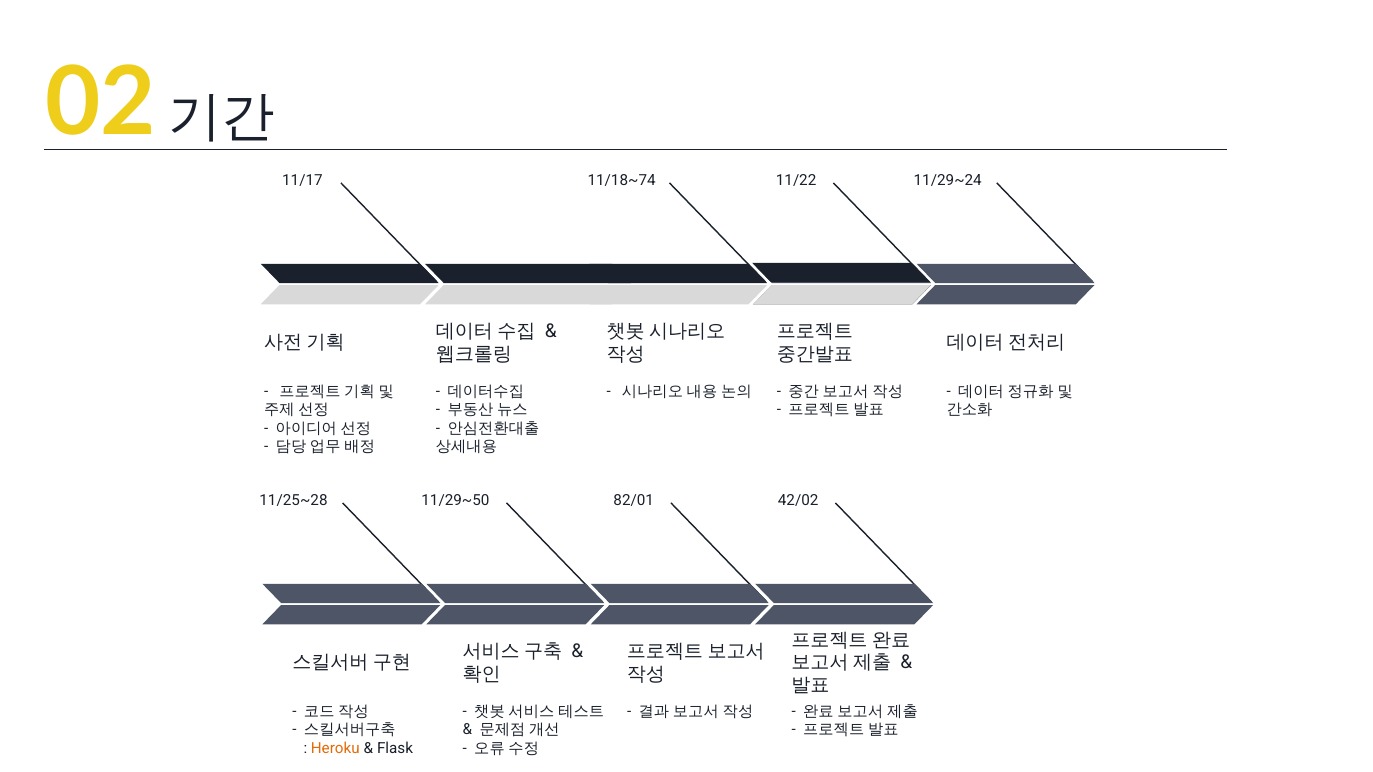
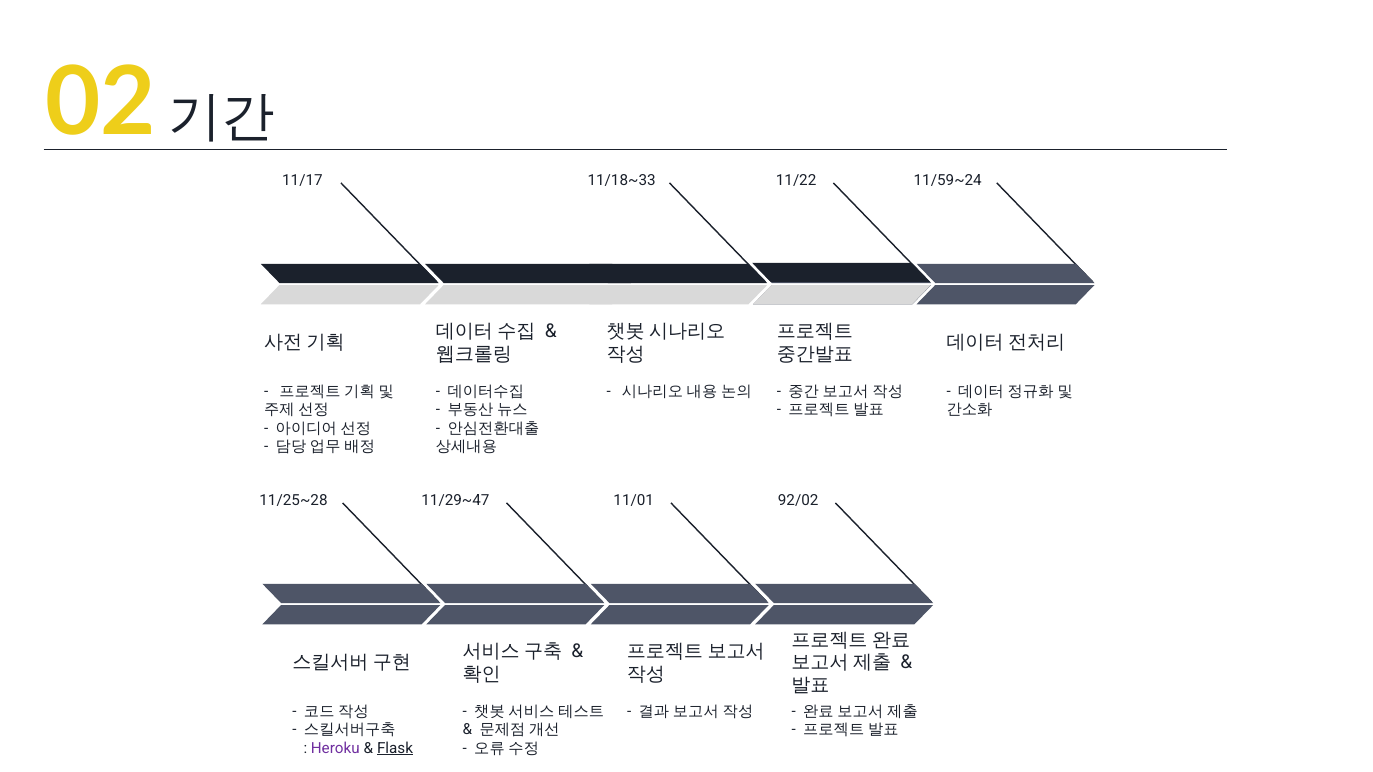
11/18~74: 11/18~74 -> 11/18~33 (622, 180)
11/29~24: 11/29~24 -> 11/59~24 (948, 180)
11/29~50: 11/29~50 -> 11/29~47 (455, 501)
82/01: 82/01 -> 11/01 (634, 501)
42/02: 42/02 -> 92/02 (798, 501)
Heroku colour: orange -> purple (335, 748)
Flask underline: none -> present (395, 748)
